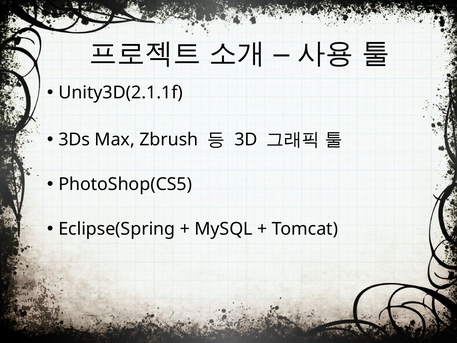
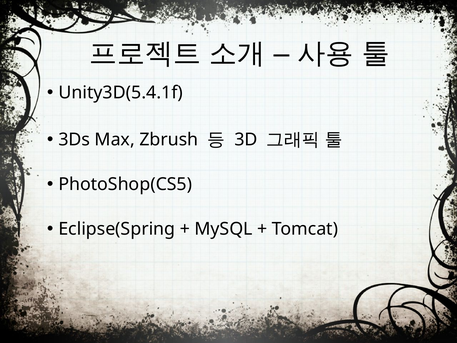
Unity3D(2.1.1f: Unity3D(2.1.1f -> Unity3D(5.4.1f (121, 93)
